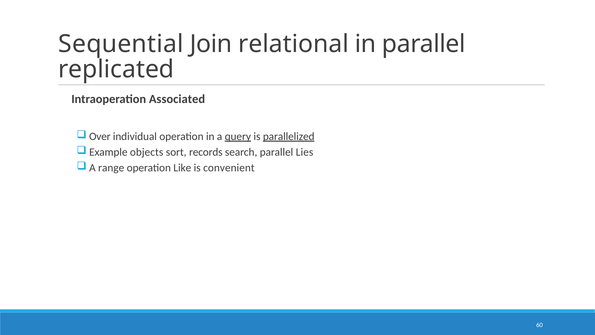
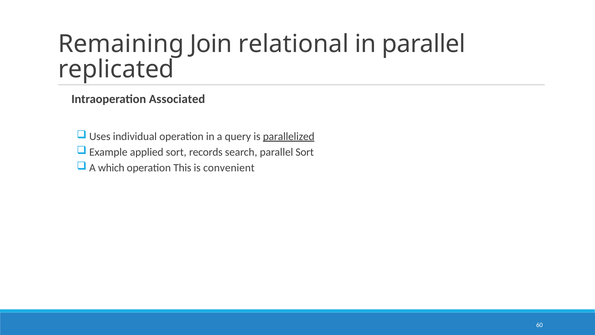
Sequential: Sequential -> Remaining (121, 44)
Over: Over -> Uses (100, 136)
query underline: present -> none (238, 136)
objects: objects -> applied (147, 152)
parallel Lies: Lies -> Sort (305, 152)
range: range -> which (111, 168)
Like: Like -> This (182, 168)
